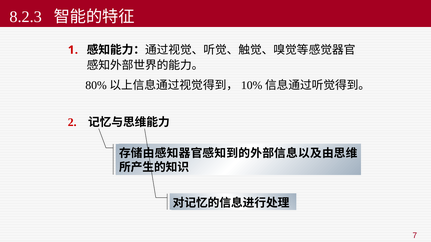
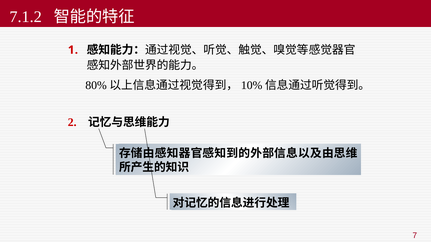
8.2.3: 8.2.3 -> 7.1.2 (26, 17)
